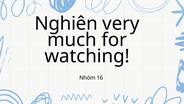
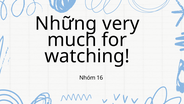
Nghiên: Nghiên -> Những (66, 23)
